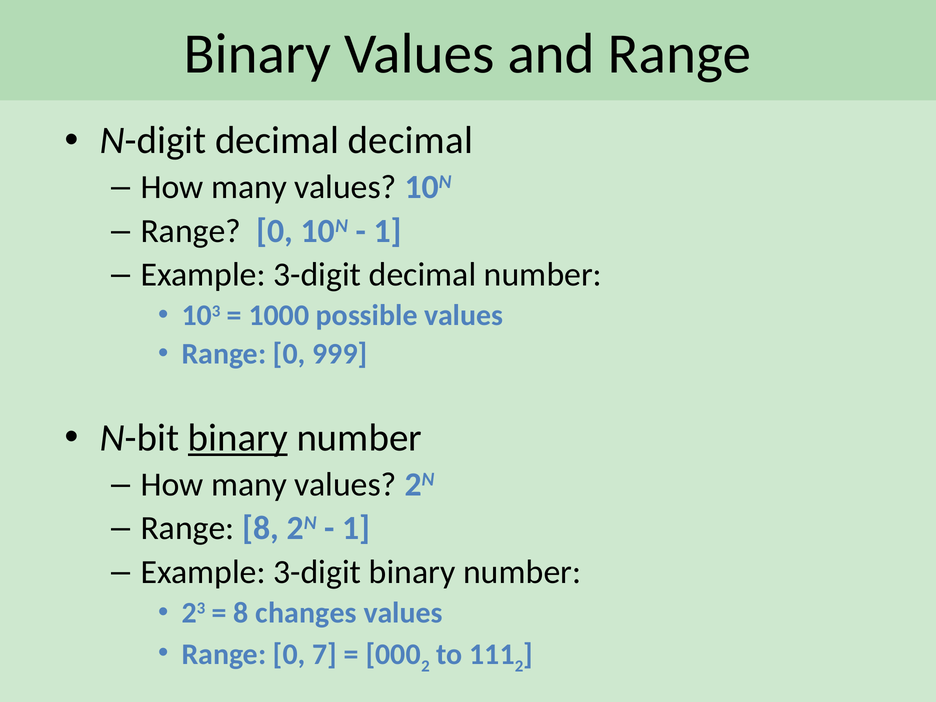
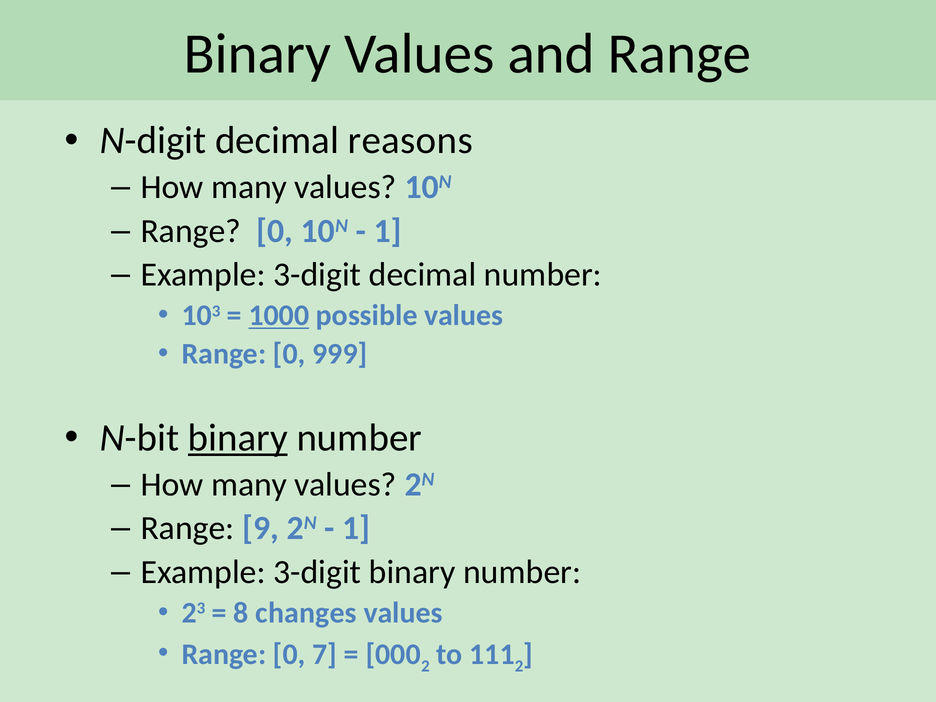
decimal decimal: decimal -> reasons (410, 141)
1000 underline: none -> present (279, 315)
Range 8: 8 -> 9 (261, 528)
